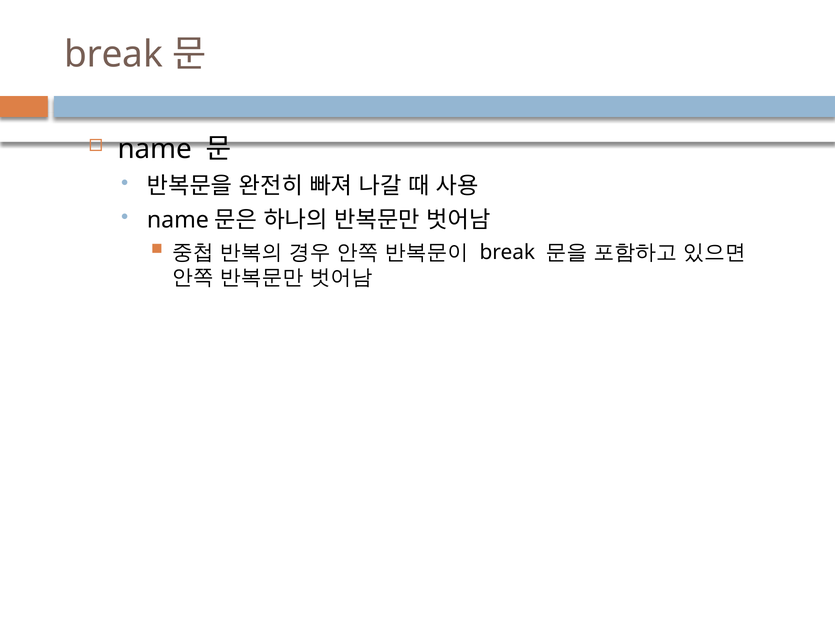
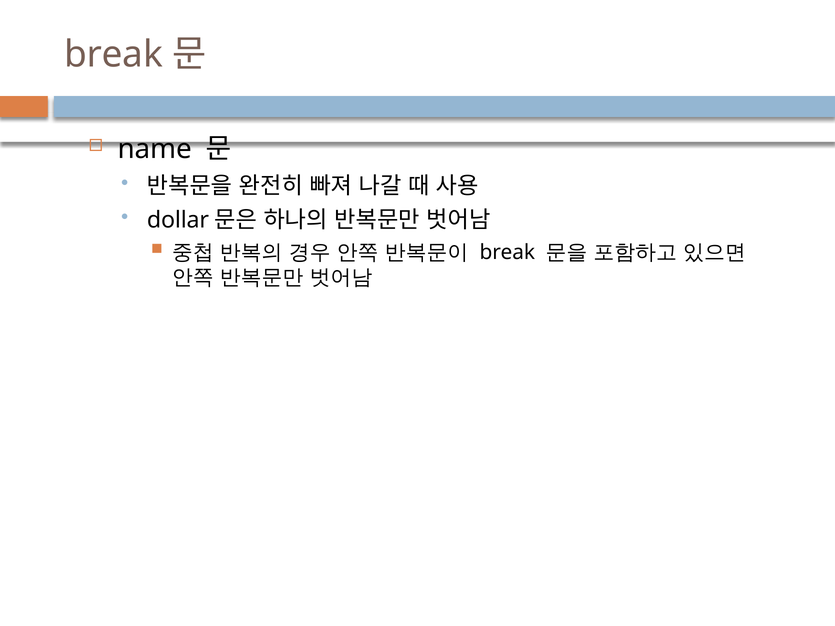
name: name -> dollar (178, 220)
